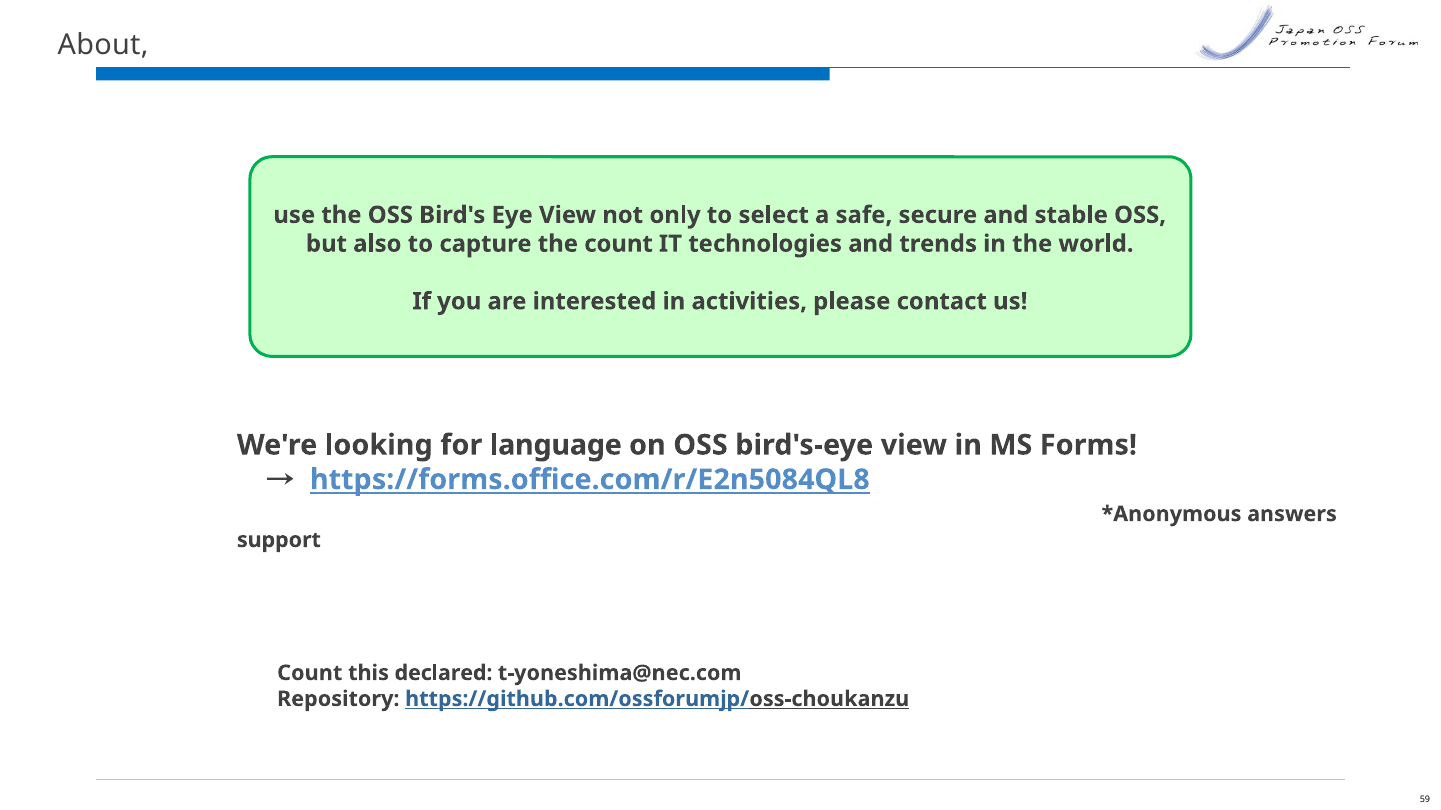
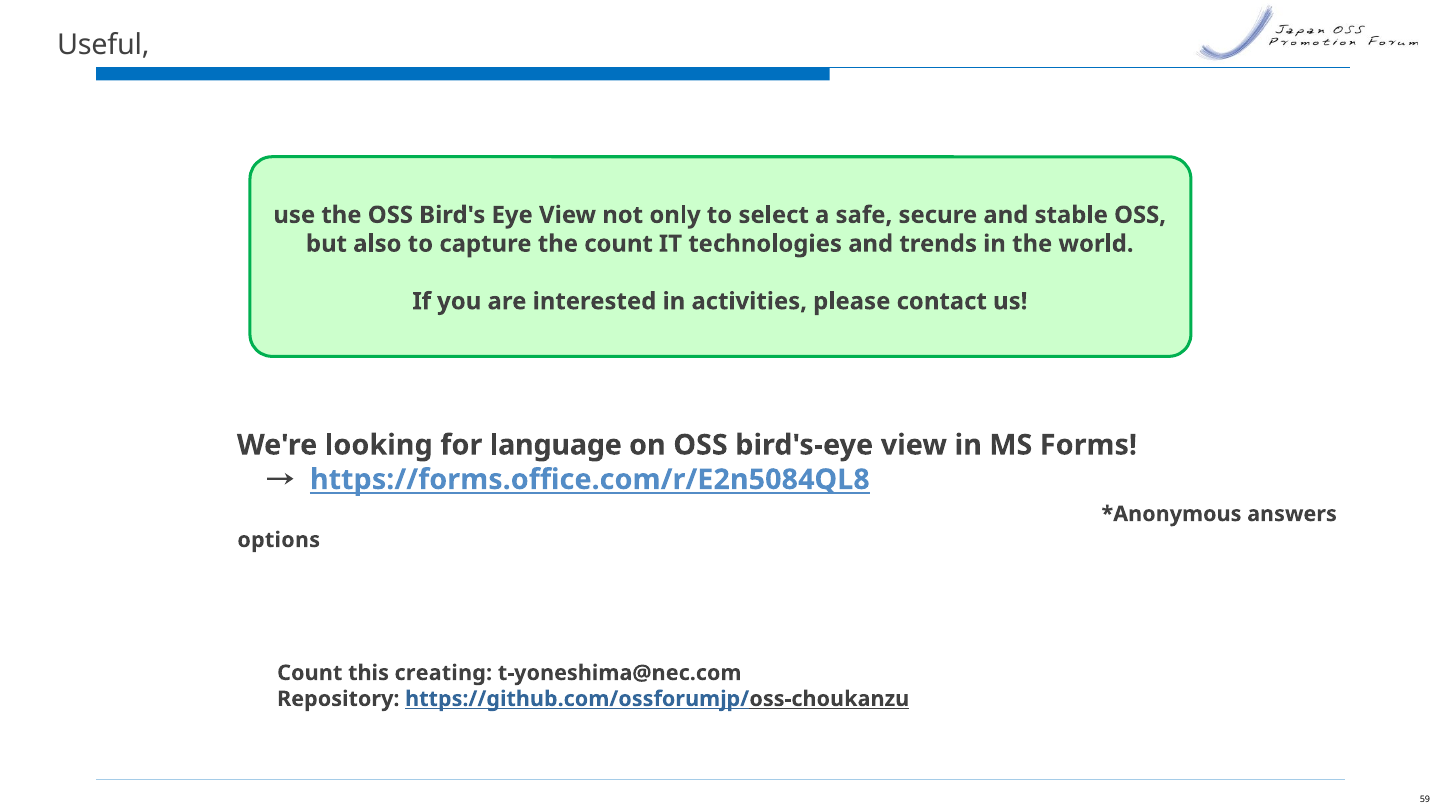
About: About -> Useful (103, 45)
support: support -> options (279, 540)
declared: declared -> creating (443, 673)
